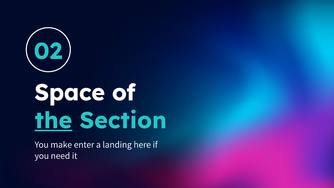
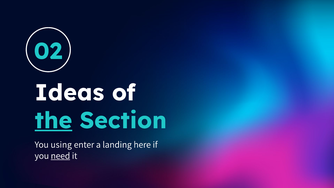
Space: Space -> Ideas (69, 93)
make: make -> using (61, 145)
need underline: none -> present (60, 156)
